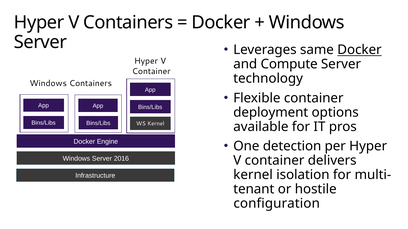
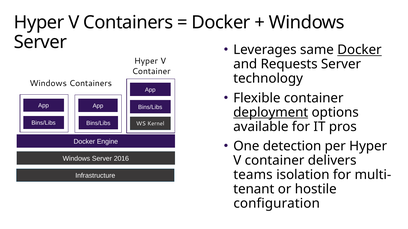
Compute: Compute -> Requests (289, 64)
deployment underline: none -> present (271, 113)
kernel: kernel -> teams (253, 175)
